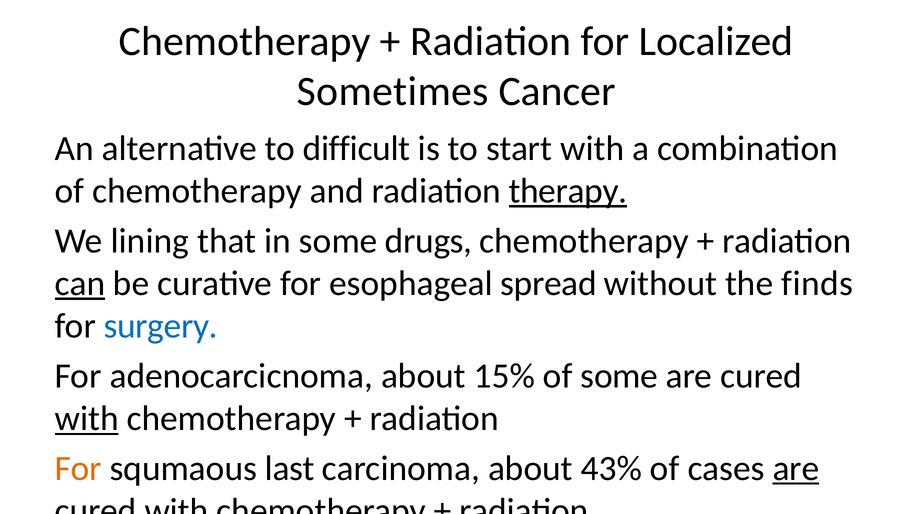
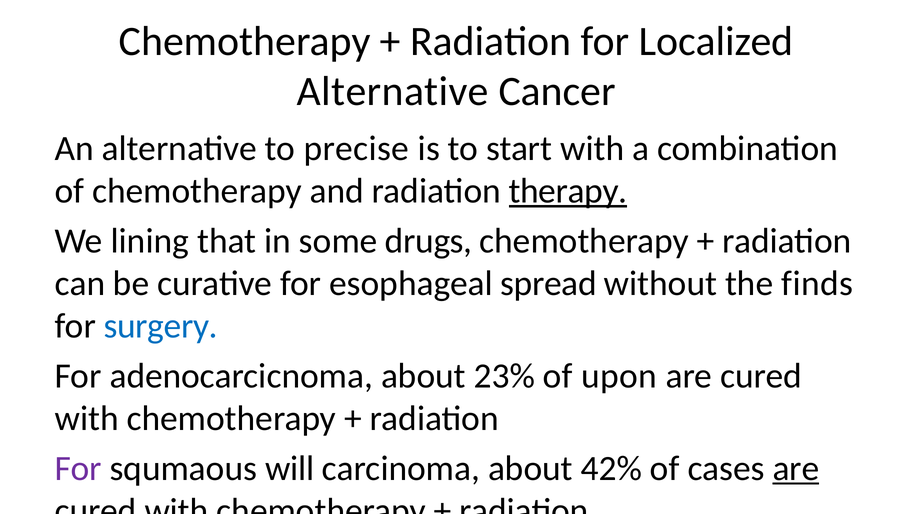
Sometimes: Sometimes -> Alternative (393, 91)
difficult: difficult -> precise (356, 148)
can underline: present -> none (80, 283)
15%: 15% -> 23% (504, 376)
of some: some -> upon (619, 376)
with underline: present -> none (87, 418)
For colour: orange -> purple (78, 468)
last: last -> will (290, 468)
43%: 43% -> 42% (611, 468)
